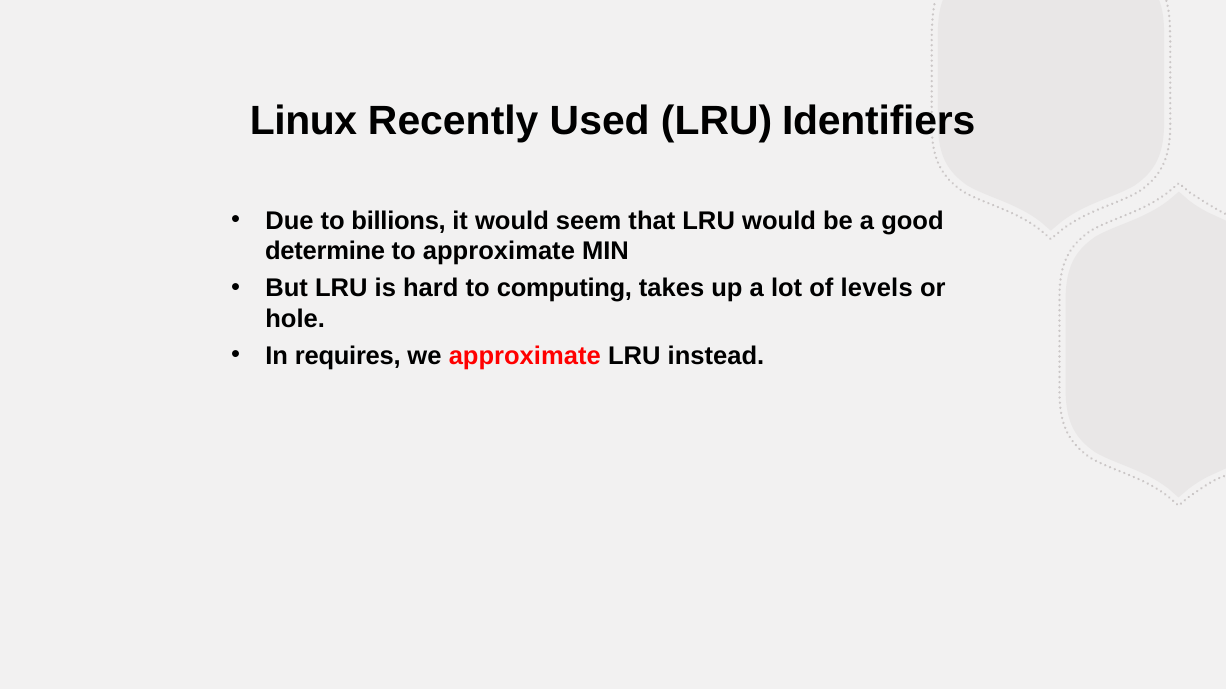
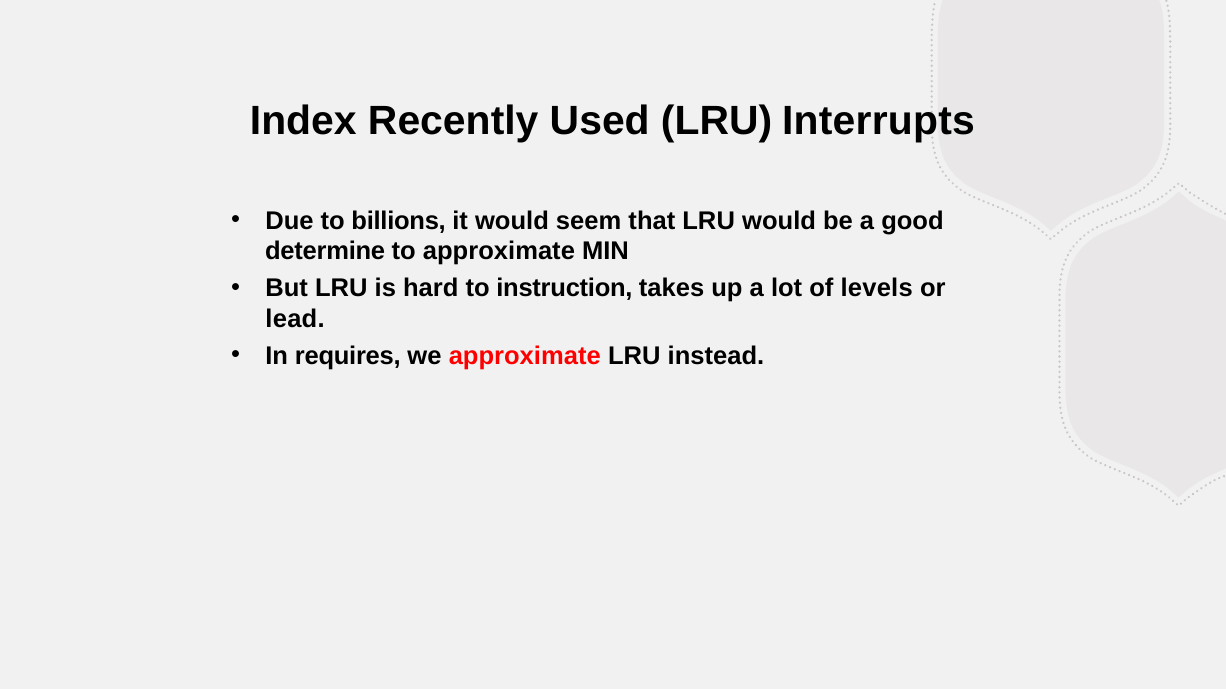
Linux: Linux -> Index (303, 122)
Identifiers: Identifiers -> Interrupts (878, 122)
computing: computing -> instruction (564, 289)
hole: hole -> lead (295, 319)
